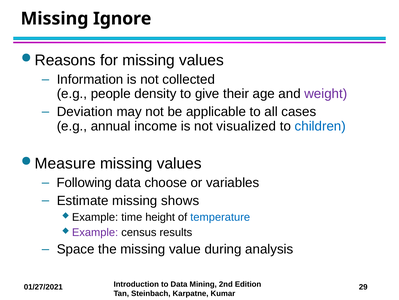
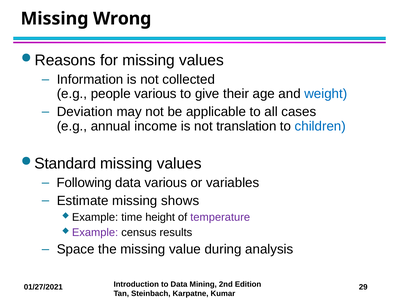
Ignore: Ignore -> Wrong (122, 19)
people density: density -> various (156, 94)
weight colour: purple -> blue (326, 94)
visualized: visualized -> translation (246, 126)
Measure: Measure -> Standard (65, 163)
data choose: choose -> various (166, 182)
temperature colour: blue -> purple (220, 217)
